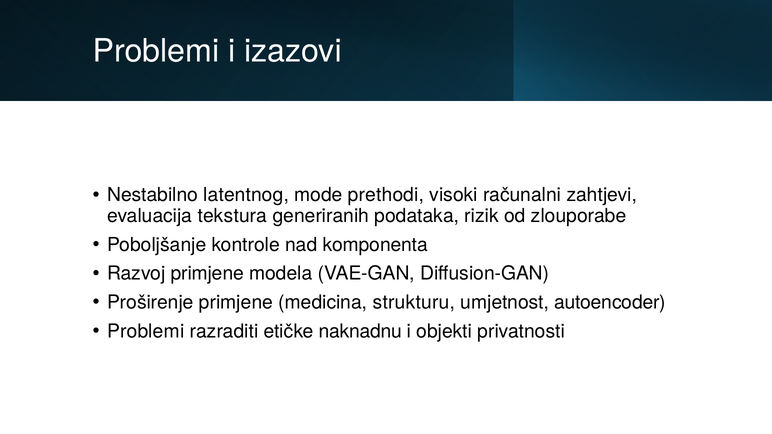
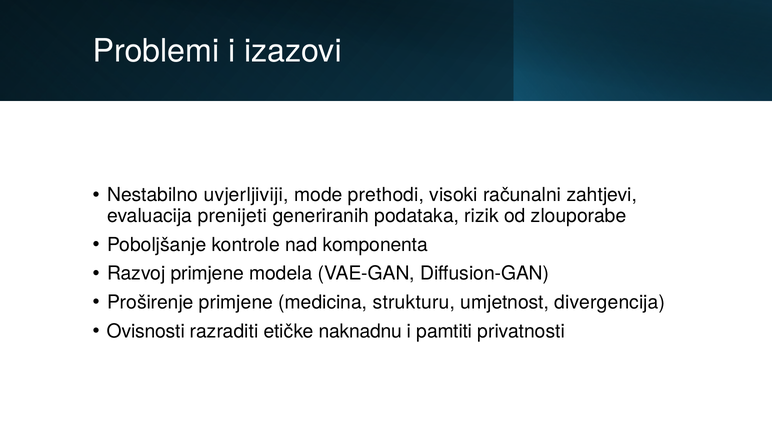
latentnog: latentnog -> uvjerljiviji (246, 195)
tekstura: tekstura -> prenijeti (232, 216)
autoencoder: autoencoder -> divergencija (610, 303)
Problemi: Problemi -> Ovisnosti (146, 331)
objekti: objekti -> pamtiti (444, 331)
